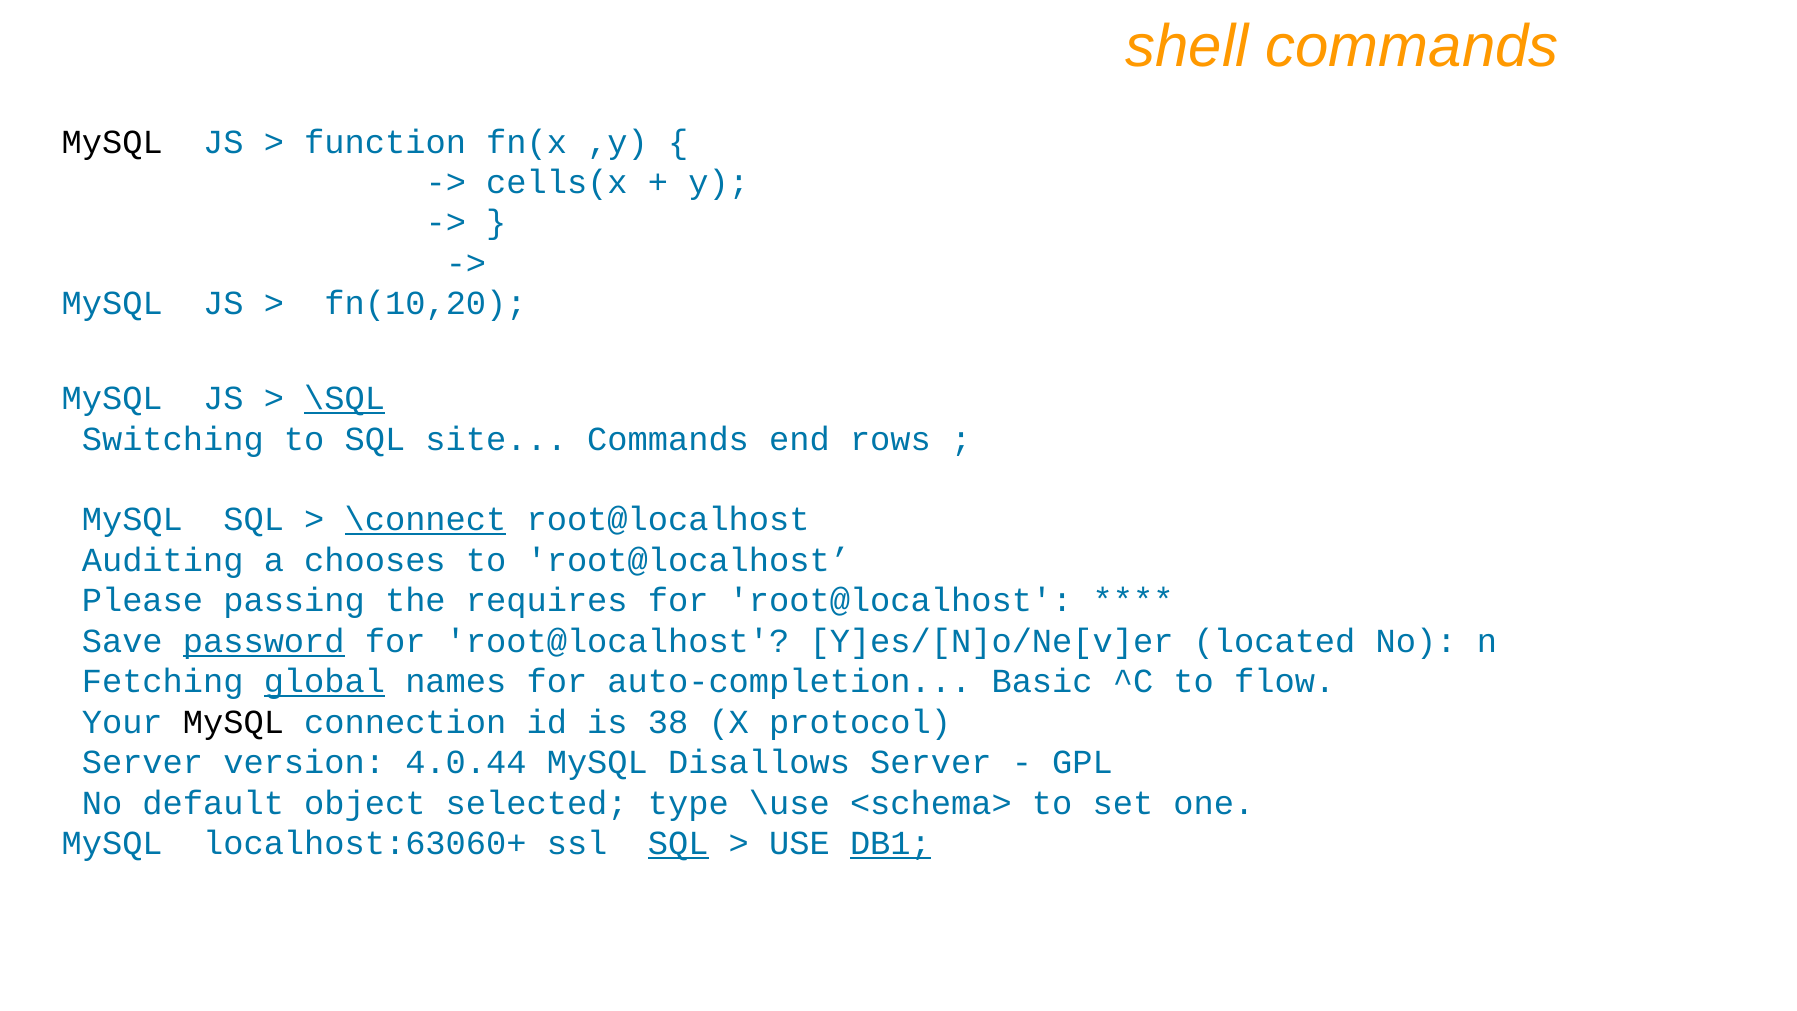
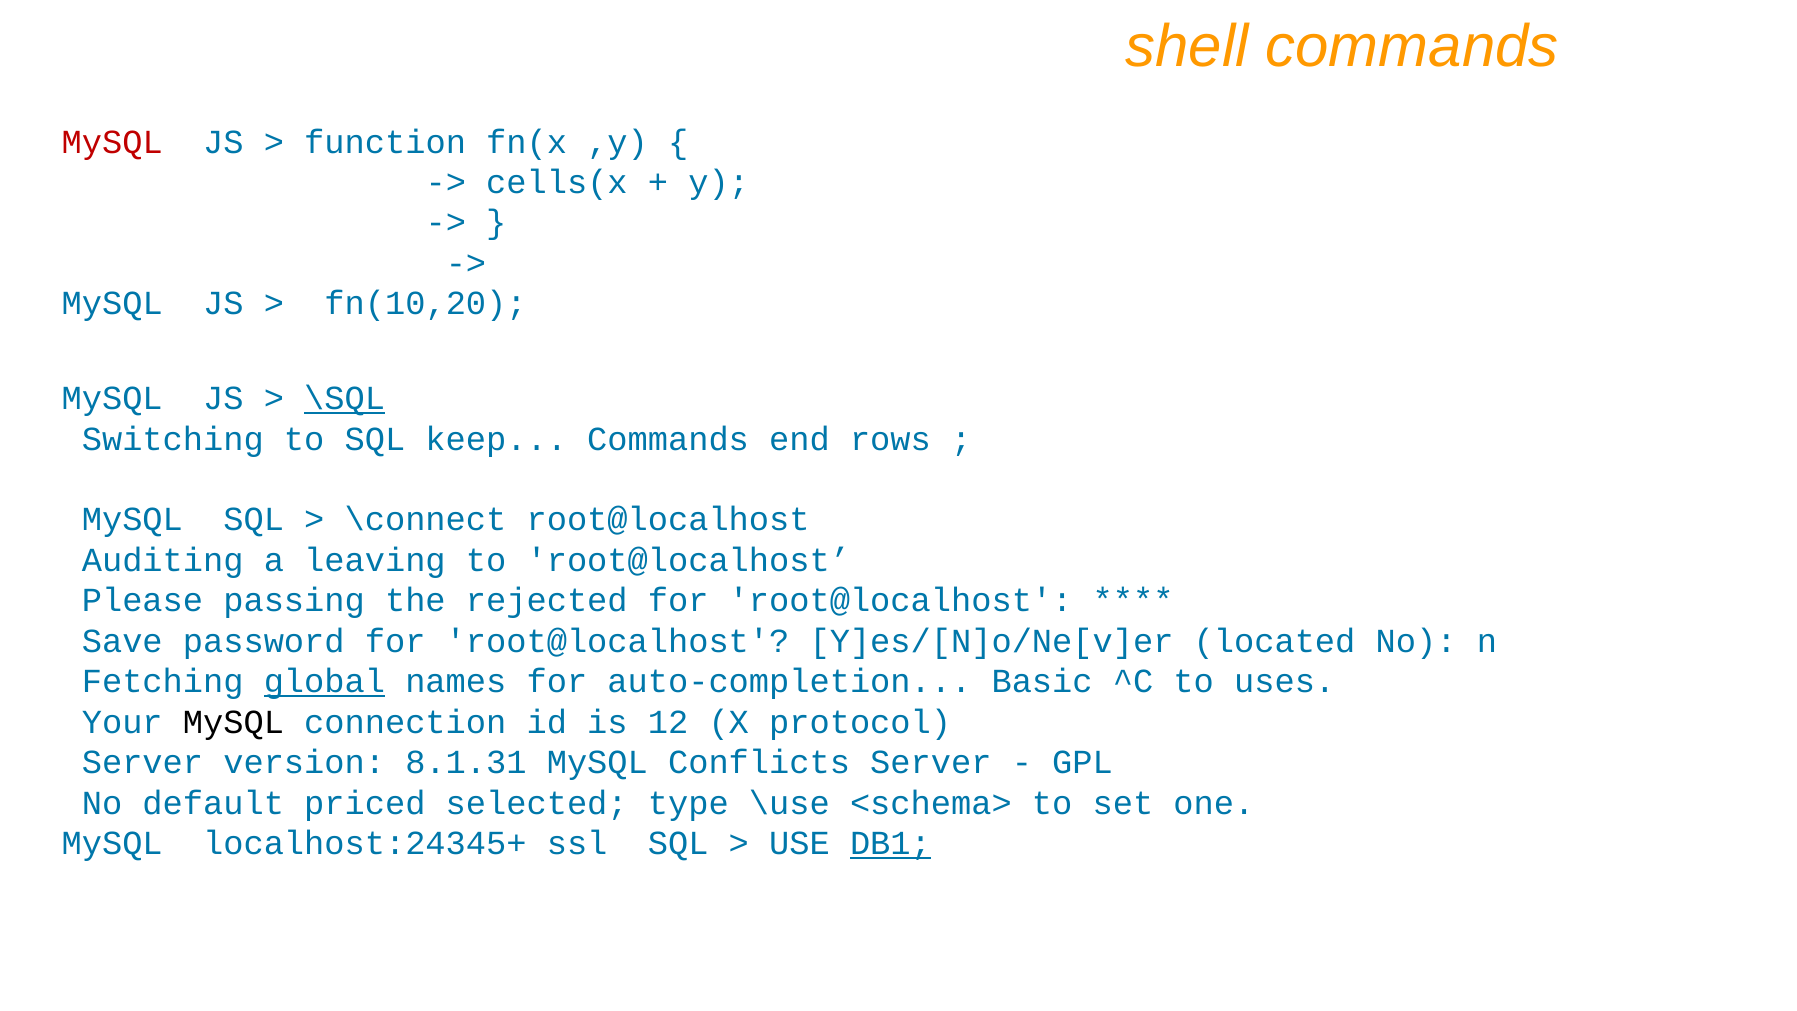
MySQL colour: black -> red (112, 142)
site: site -> keep (496, 439)
\connect underline: present -> none (425, 520)
chooses: chooses -> leaving (375, 560)
requires: requires -> rejected (547, 601)
password underline: present -> none (264, 641)
flow: flow -> uses (1285, 681)
38: 38 -> 12 (668, 722)
4.0.44: 4.0.44 -> 8.1.31 (466, 762)
Disallows: Disallows -> Conflicts (759, 762)
object: object -> priced (365, 803)
localhost:63060+: localhost:63060+ -> localhost:24345+ (365, 843)
SQL underline: present -> none (678, 843)
